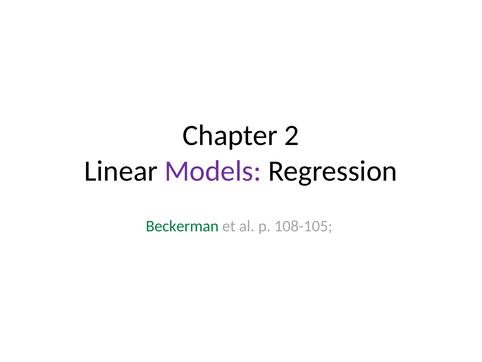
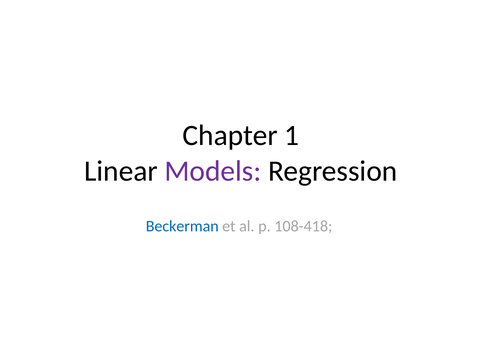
2: 2 -> 1 (292, 135)
Beckerman colour: green -> blue (182, 226)
108-105: 108-105 -> 108-418 (303, 226)
